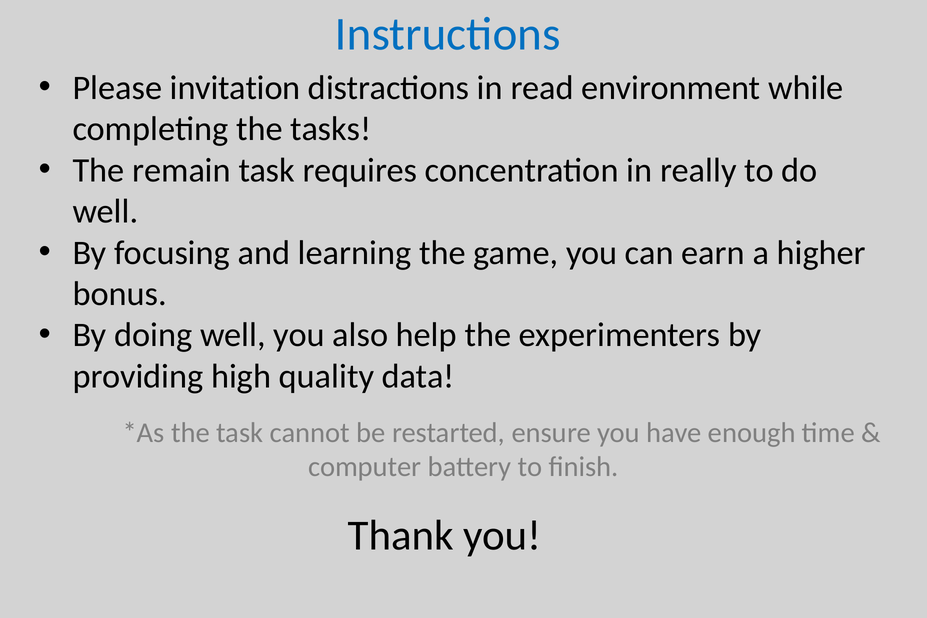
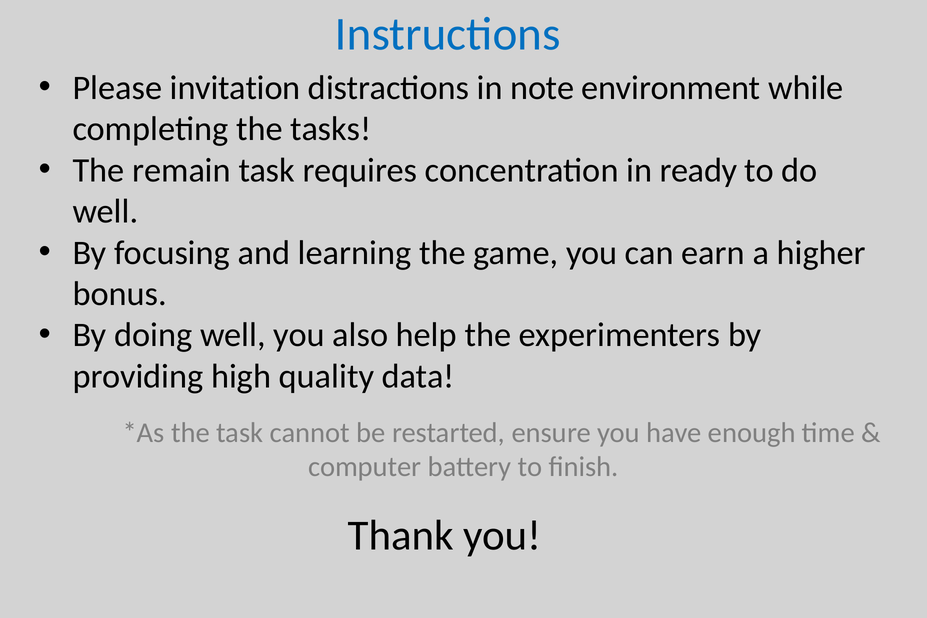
read: read -> note (542, 88)
really: really -> ready (698, 170)
